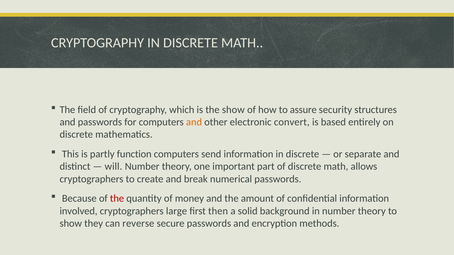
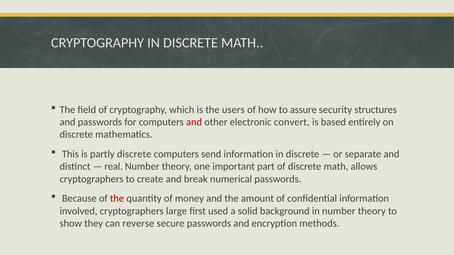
the show: show -> users (233, 110)
and colour: orange -> red (194, 122)
partly function: function -> discrete (134, 154)
will: will -> real (114, 167)
then: then -> used (218, 211)
